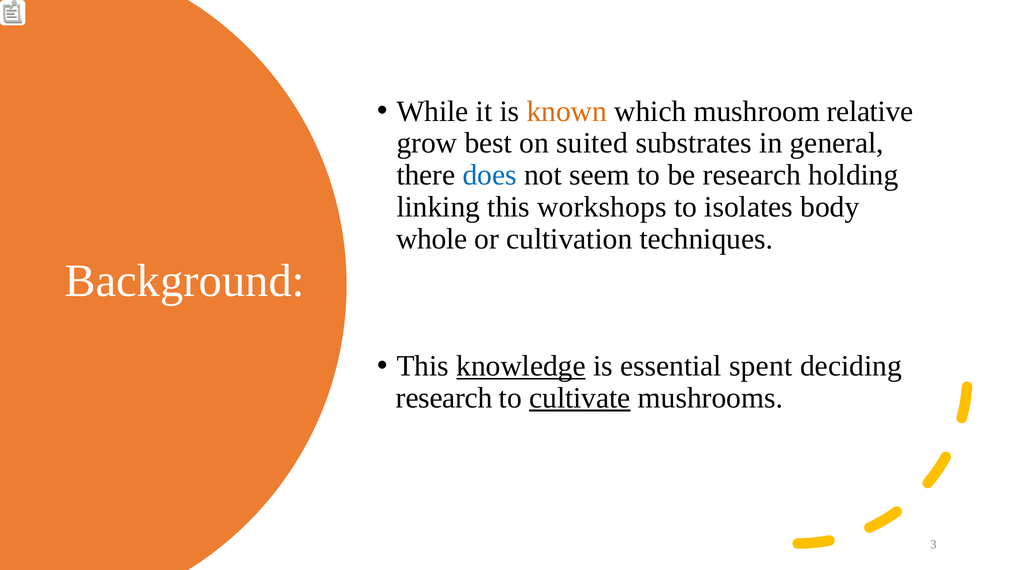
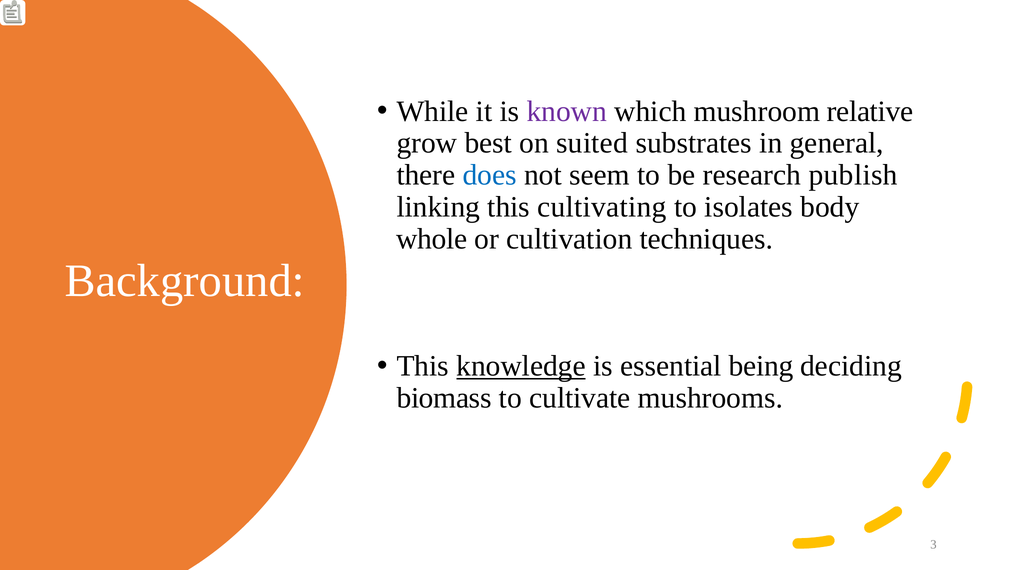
known colour: orange -> purple (567, 111)
holding: holding -> publish (853, 175)
workshops: workshops -> cultivating (602, 207)
spent: spent -> being (761, 366)
research: research -> biomass (444, 398)
cultivate underline: present -> none (580, 398)
